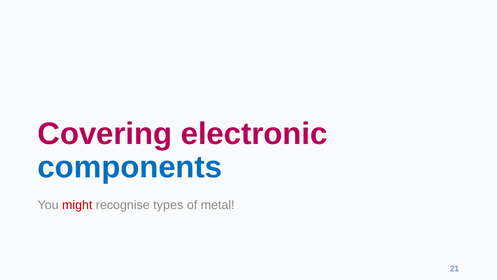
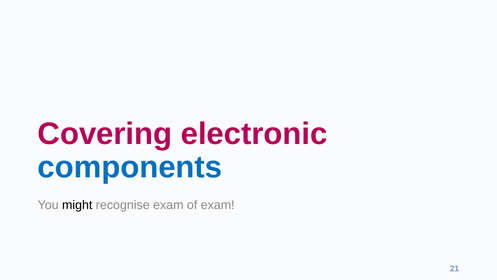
might colour: red -> black (77, 205)
recognise types: types -> exam (168, 205)
of metal: metal -> exam (218, 205)
